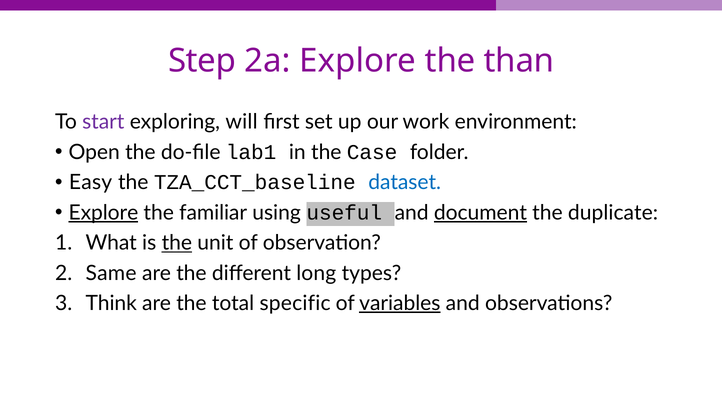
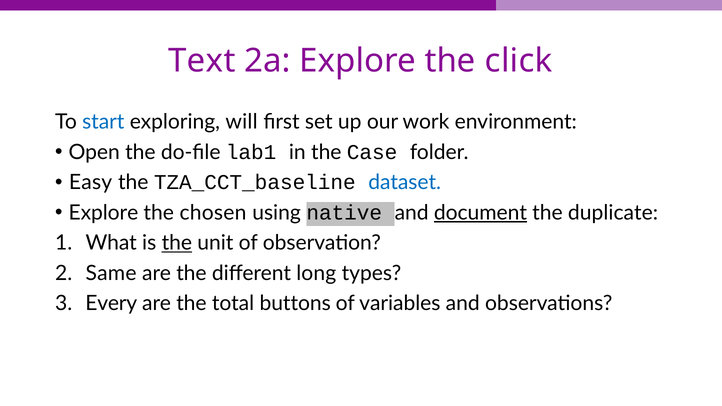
Step: Step -> Text (202, 61)
than: than -> click (519, 61)
start colour: purple -> blue (103, 122)
Explore underline: present -> none (103, 213)
familiar: familiar -> chosen (213, 213)
useful: useful -> native (344, 213)
Think: Think -> Every (111, 303)
specific: specific -> buttons (295, 303)
variables underline: present -> none (400, 303)
